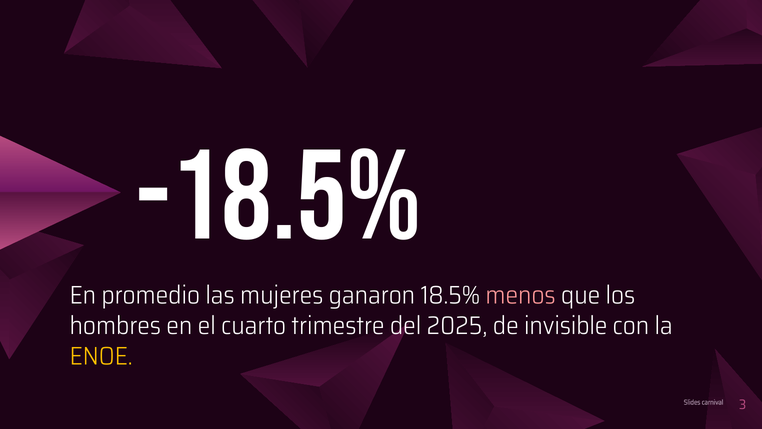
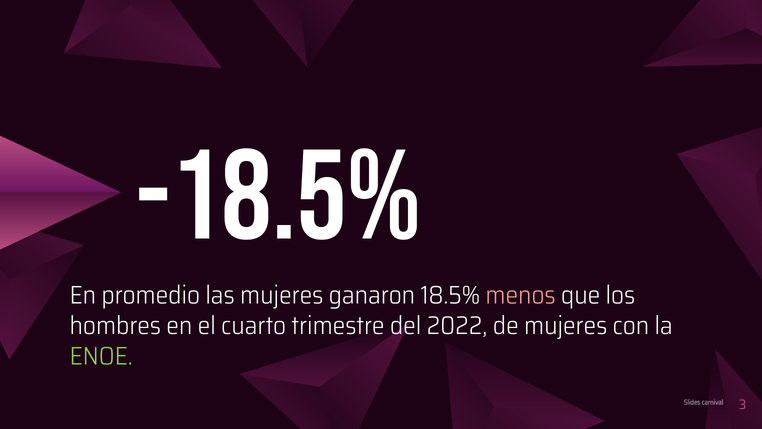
2025: 2025 -> 2022 (457, 326)
de invisible: invisible -> mujeres (566, 326)
ENOE colour: yellow -> light green (101, 356)
